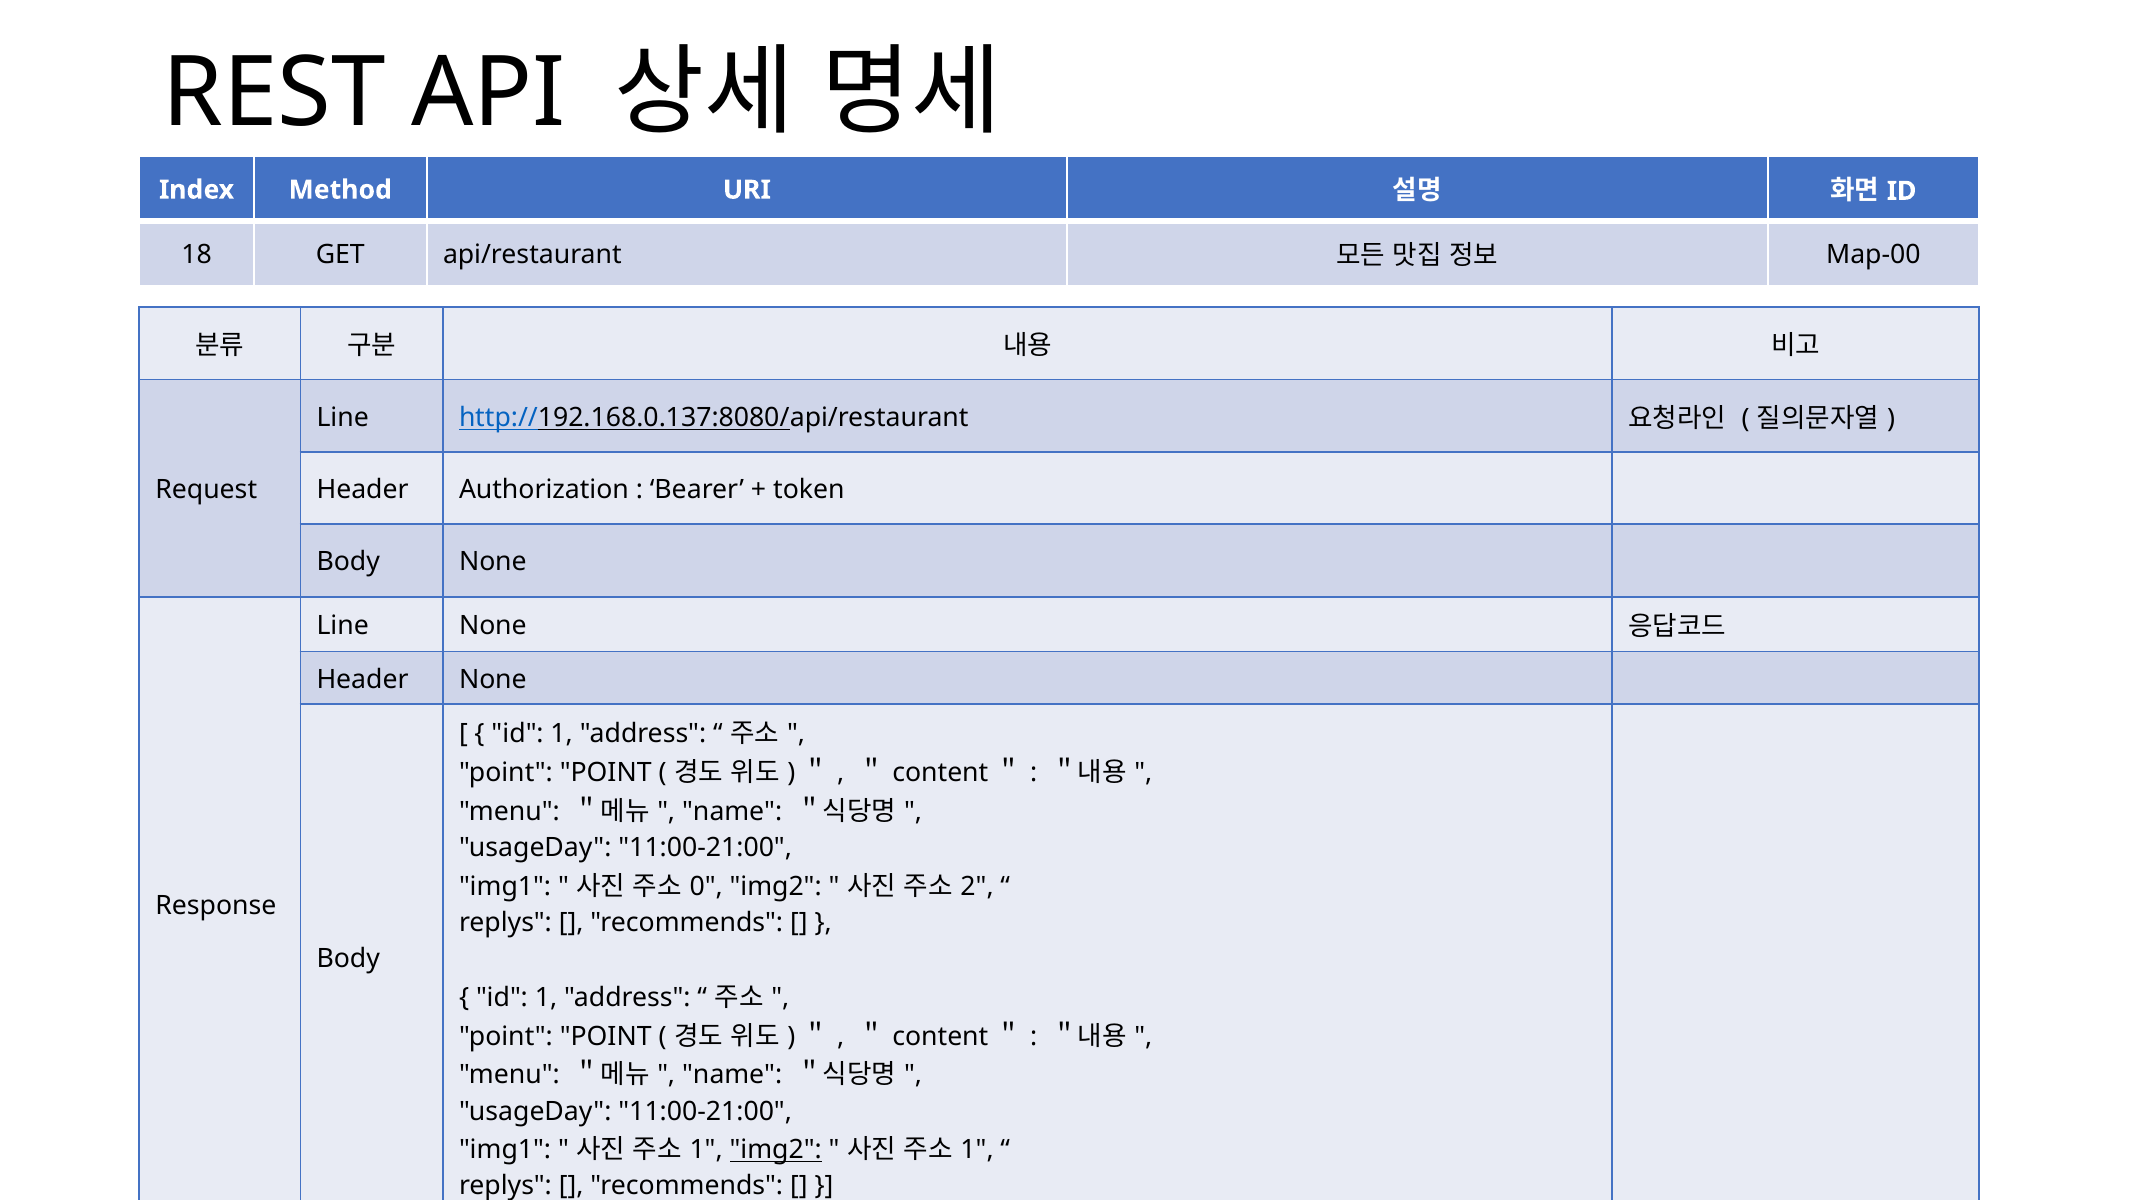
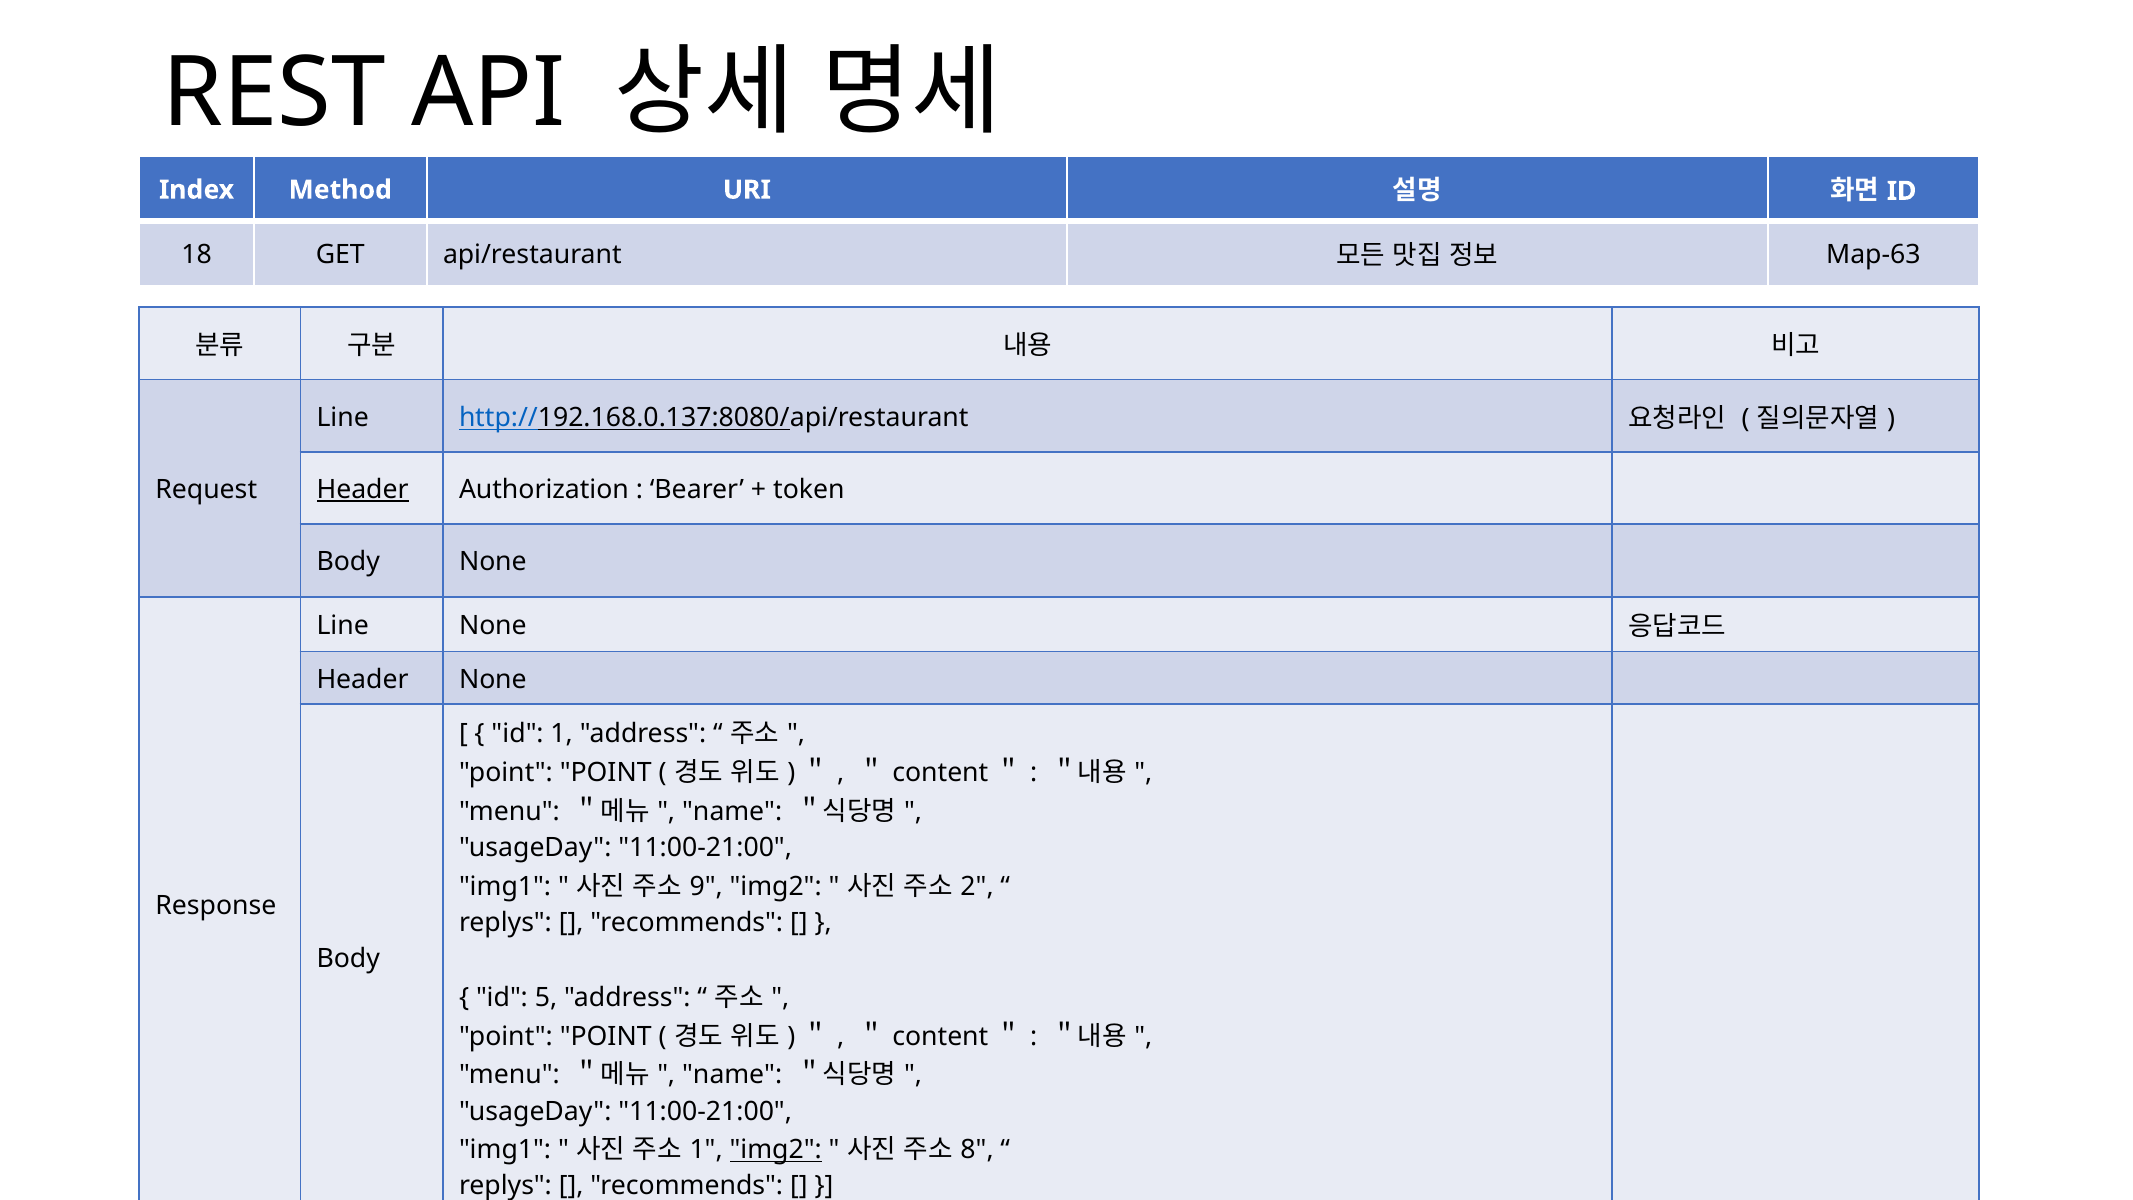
Map-00: Map-00 -> Map-63 (1873, 255)
Header underline: none -> present (363, 490)
0: 0 -> 9 (706, 886)
1: 1 -> 5 (546, 997)
1: 1 -> 8 (977, 1150)
